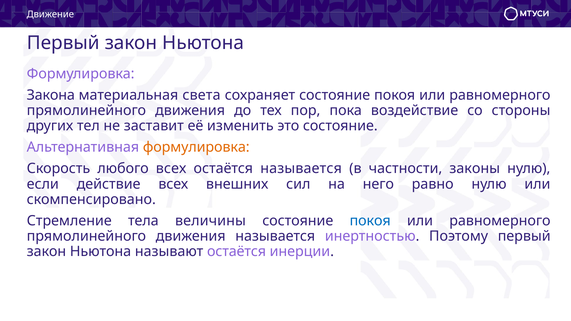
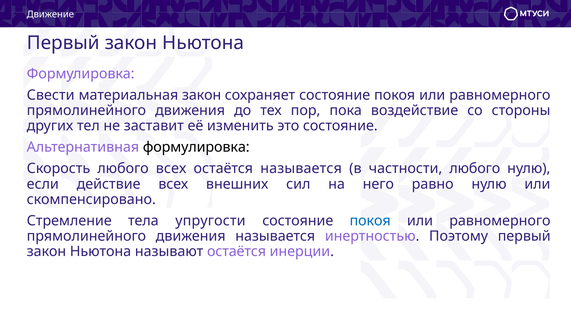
Закона: Закона -> Свести (51, 95)
материальная света: света -> закон (202, 95)
формулировка colour: orange -> black (196, 147)
частности законы: законы -> любого (475, 169)
величины: величины -> упругости (210, 221)
